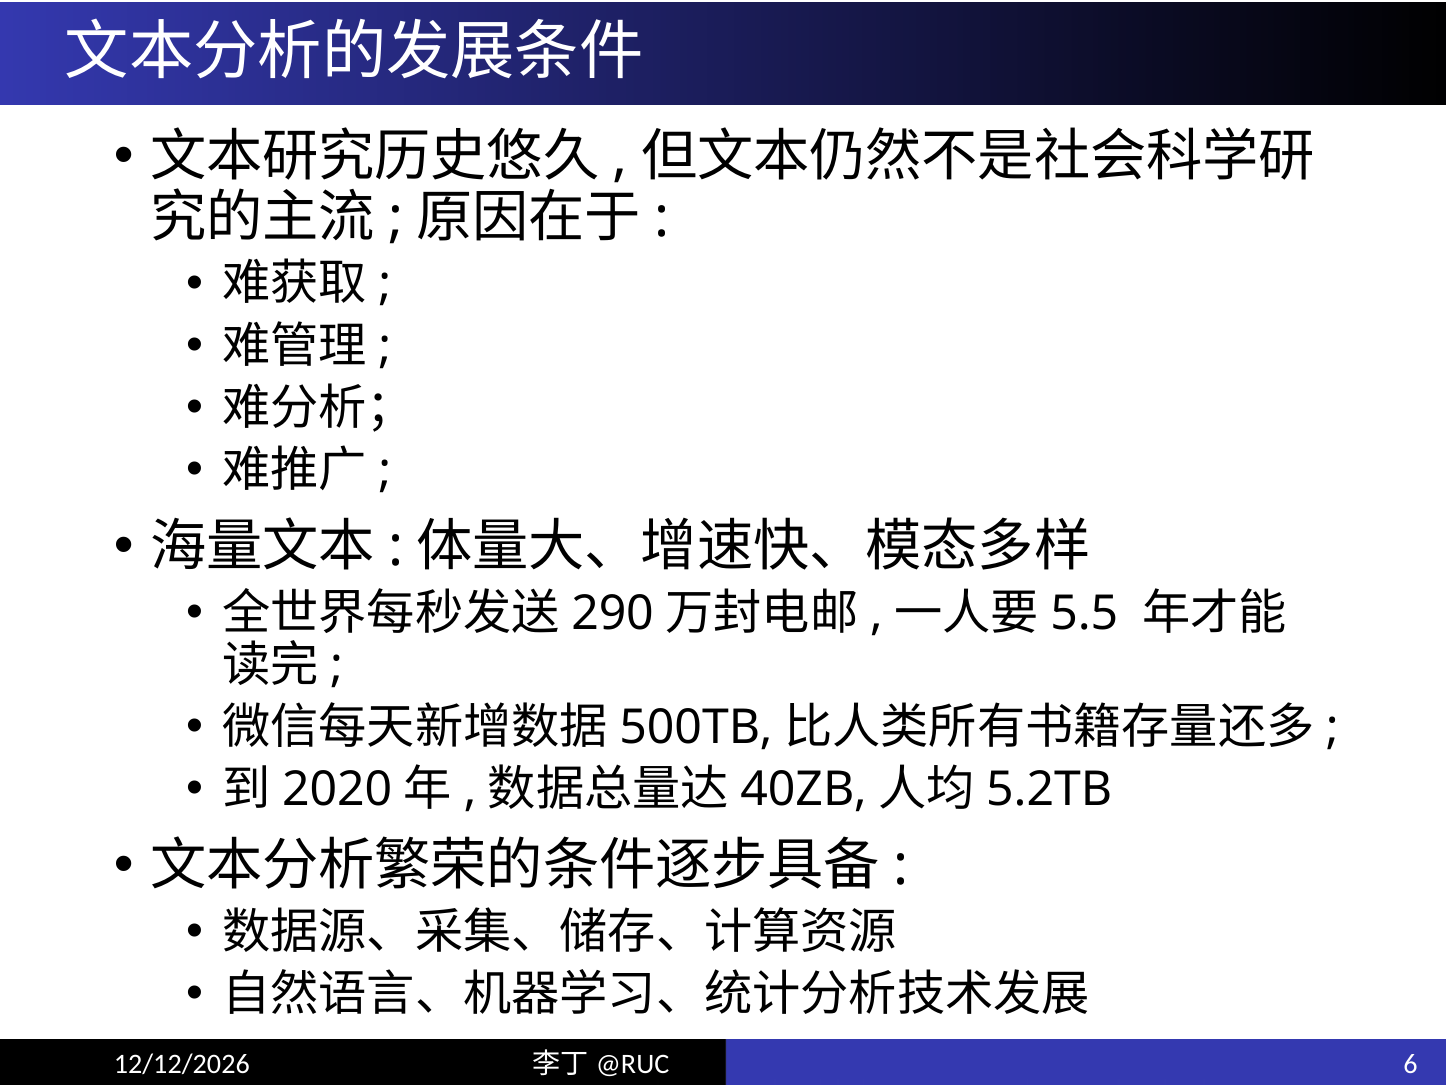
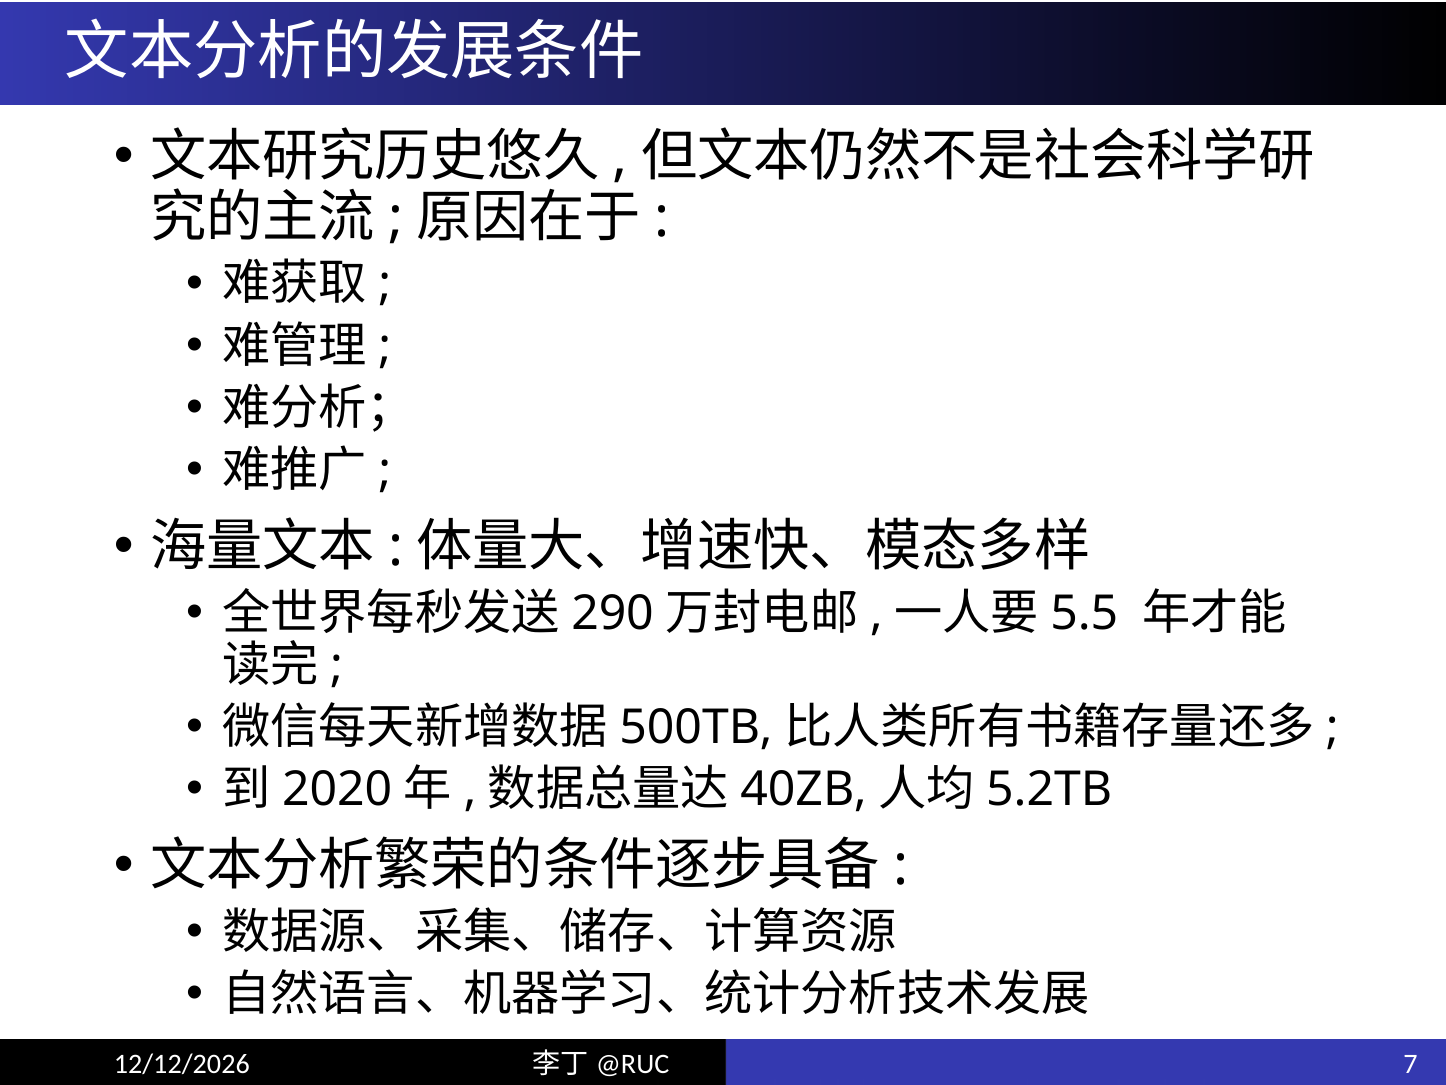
6: 6 -> 7 (1411, 1063)
